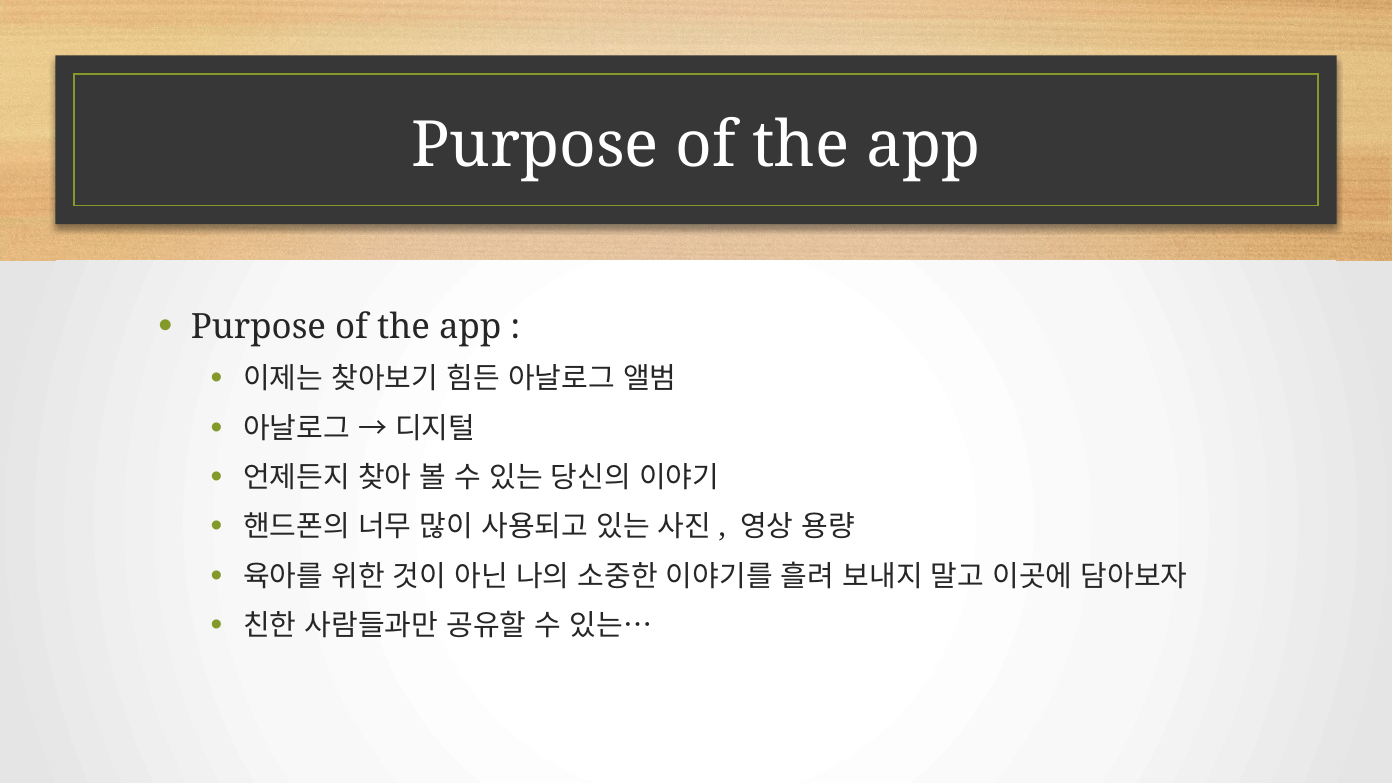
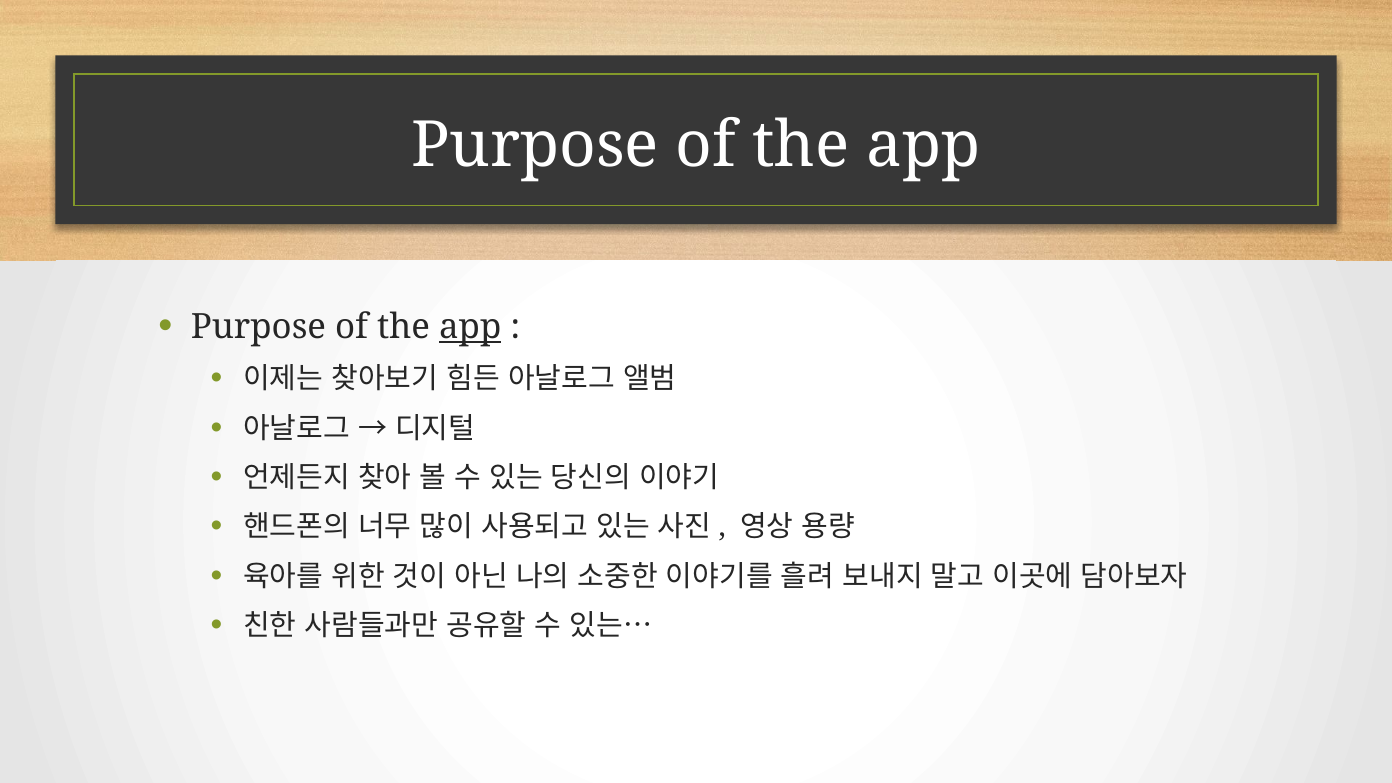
app underline: none -> present (470, 327)
